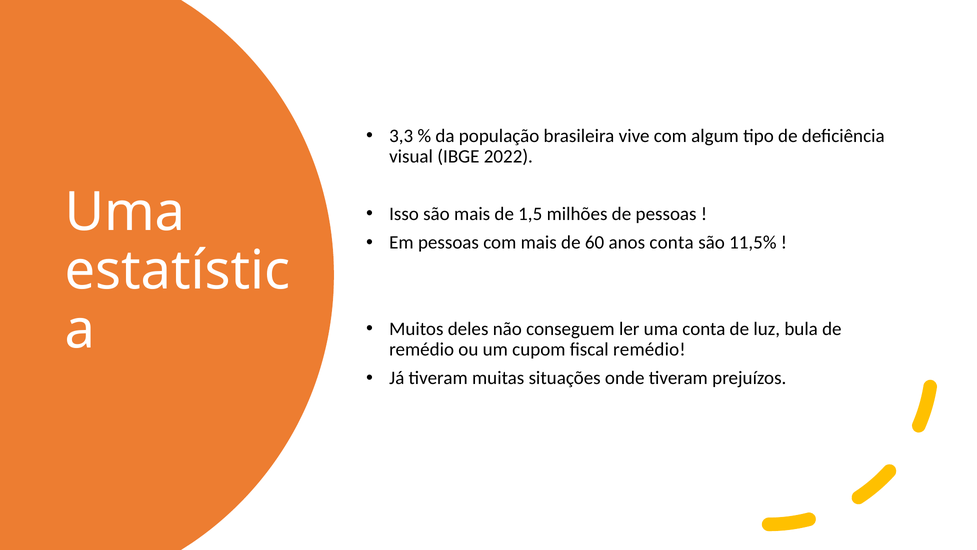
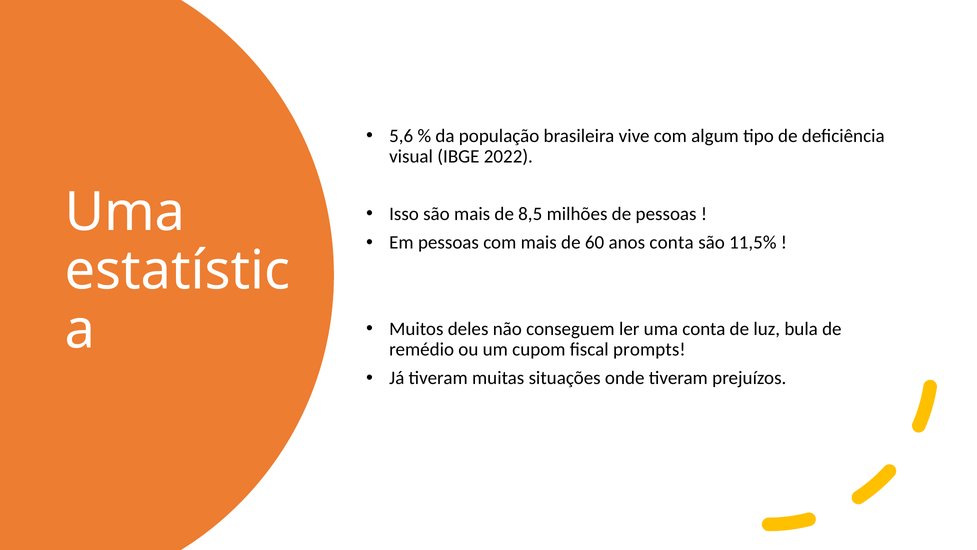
3,3: 3,3 -> 5,6 (401, 136)
1,5: 1,5 -> 8,5 (530, 214)
fiscal remédio: remédio -> prompts (649, 349)
